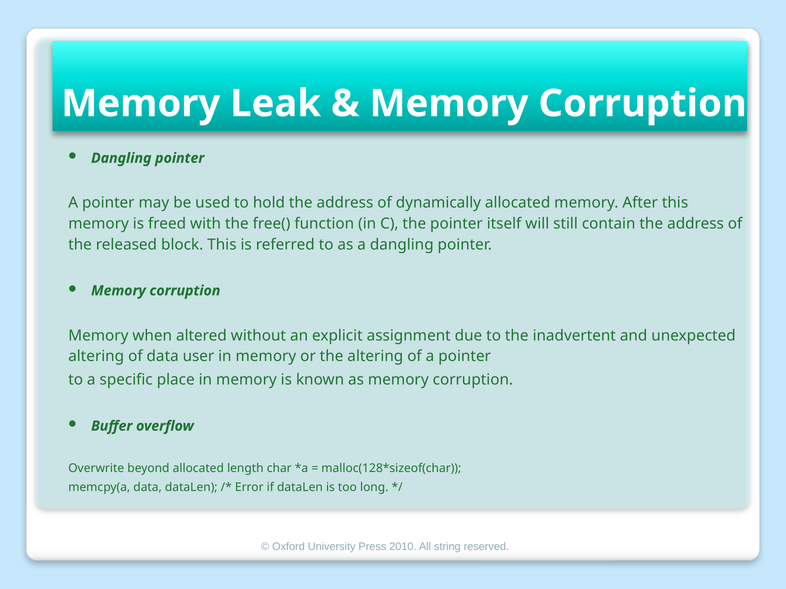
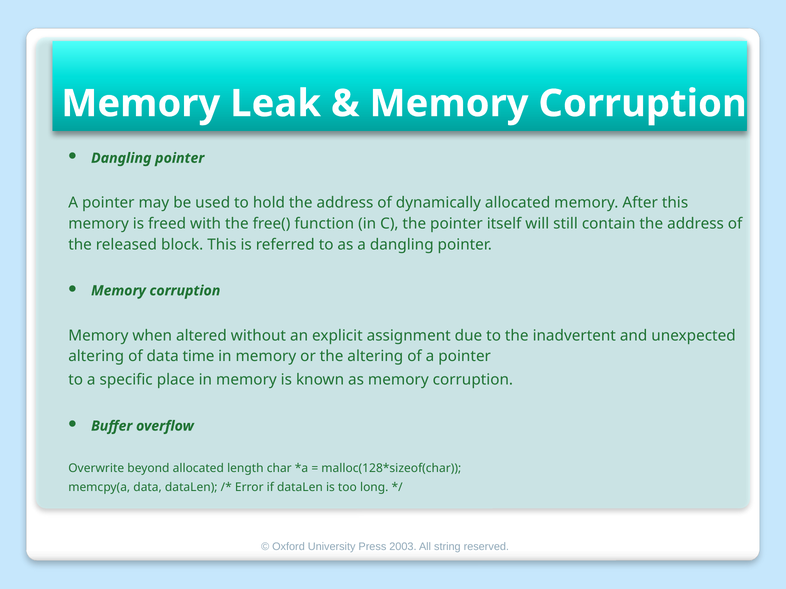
user: user -> time (199, 357)
2010: 2010 -> 2003 (403, 547)
